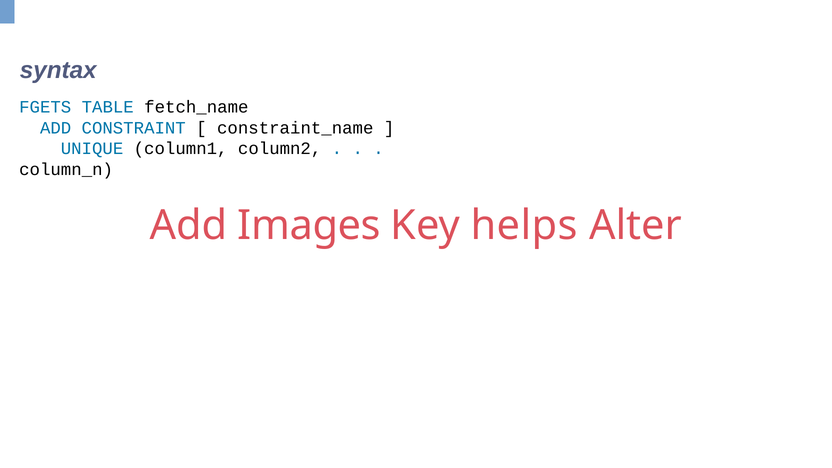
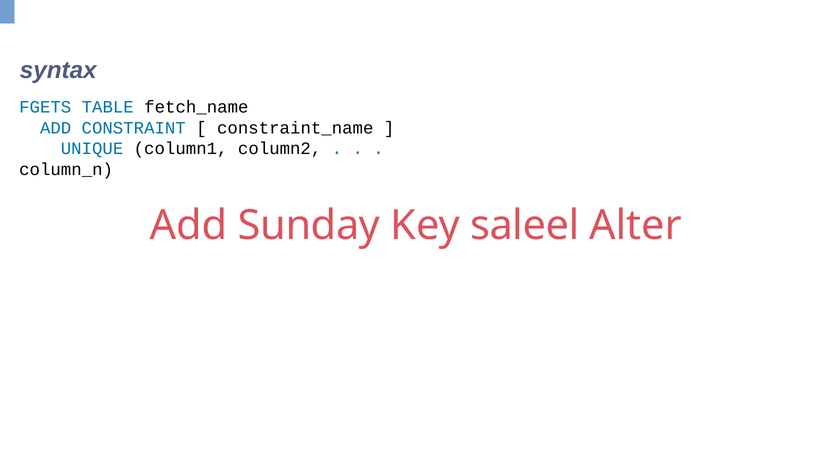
Images: Images -> Sunday (309, 226)
helps: helps -> saleel (525, 226)
